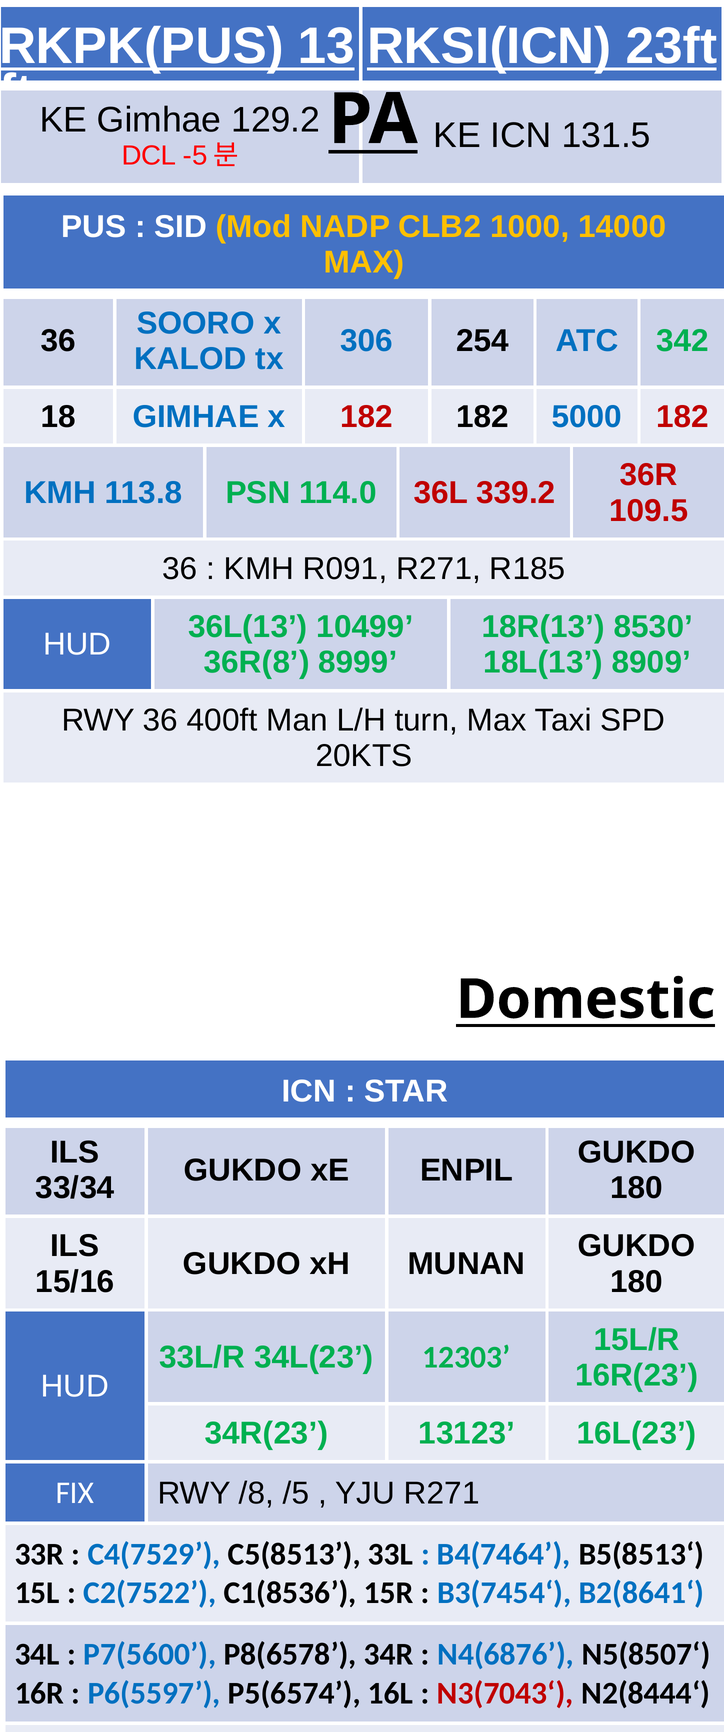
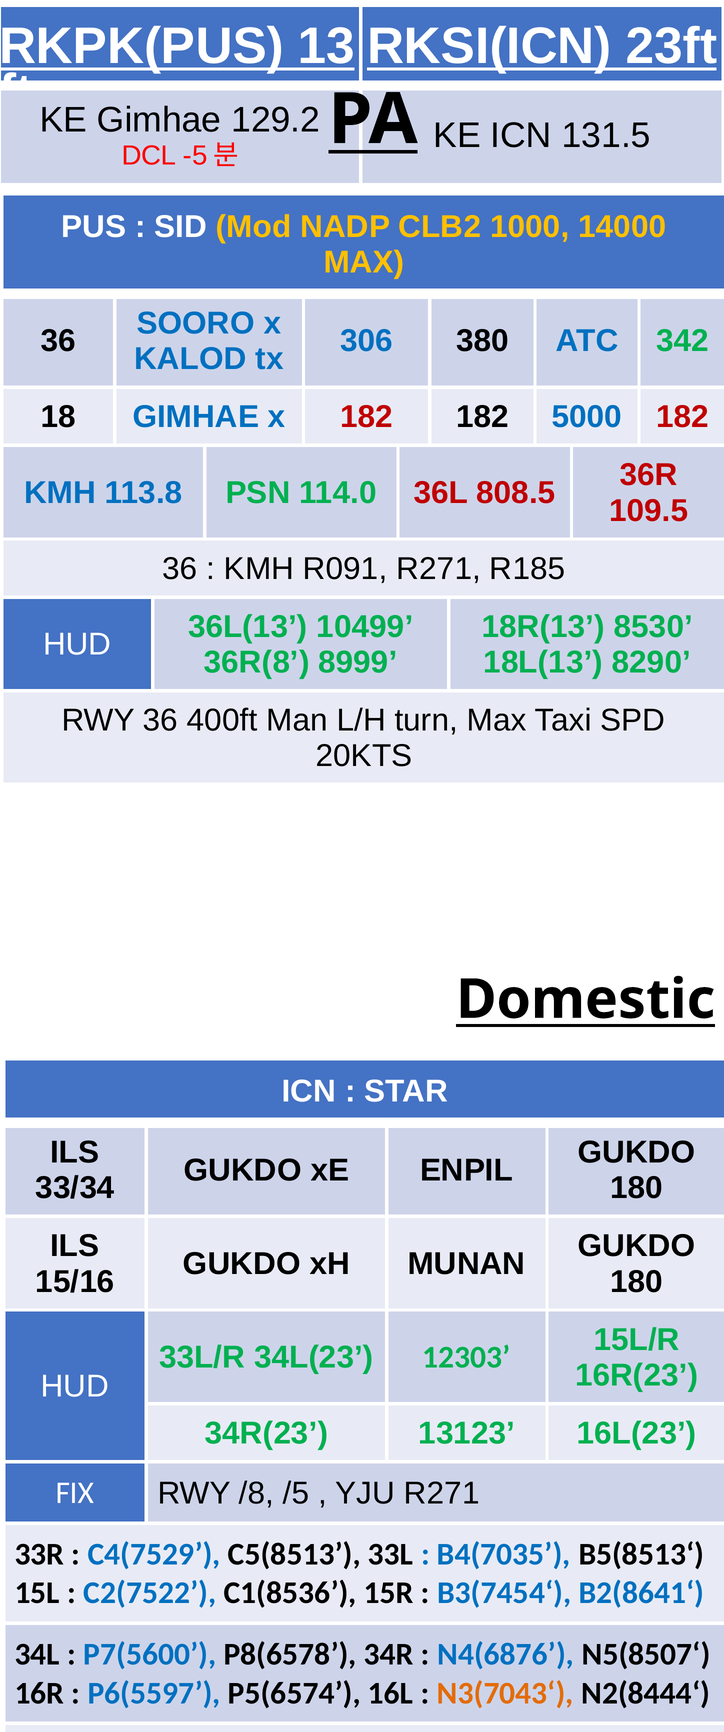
254: 254 -> 380 (482, 341)
339.2: 339.2 -> 808.5 (516, 493)
8909: 8909 -> 8290 (651, 662)
B4(7464: B4(7464 -> B4(7035 (504, 1554)
N3(7043‘ colour: red -> orange (505, 1693)
